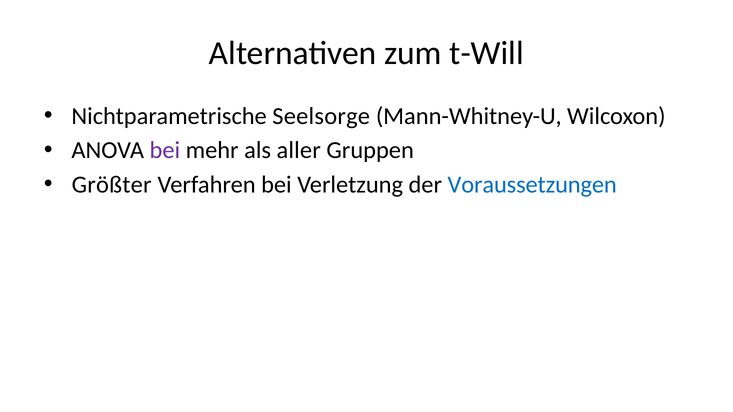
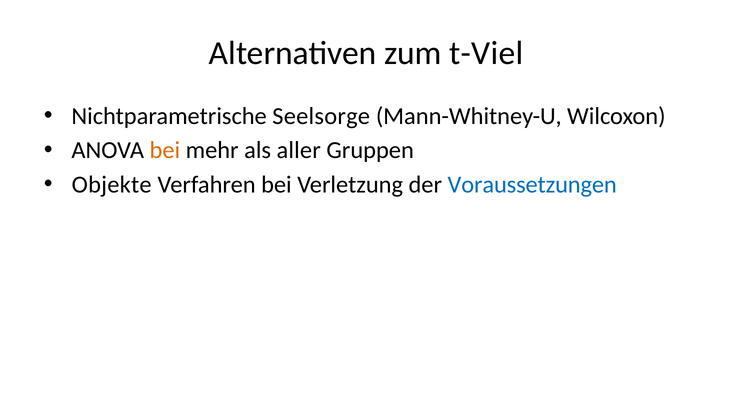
t-Will: t-Will -> t-Viel (486, 53)
bei colour: purple -> orange (165, 150)
Größter: Größter -> Objekte (112, 185)
